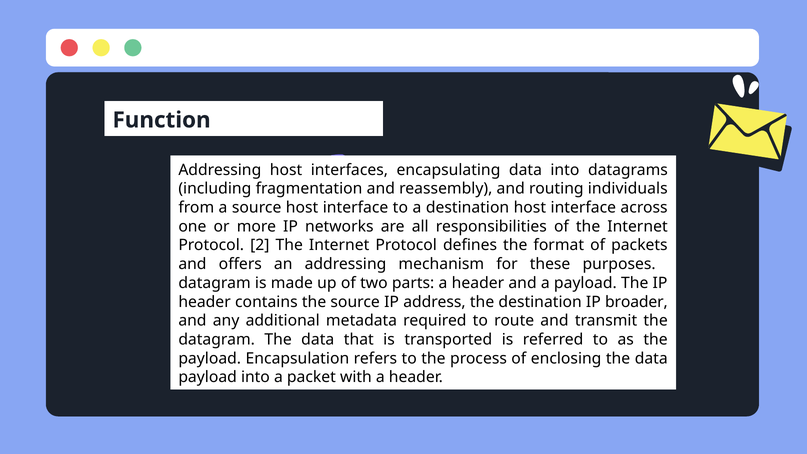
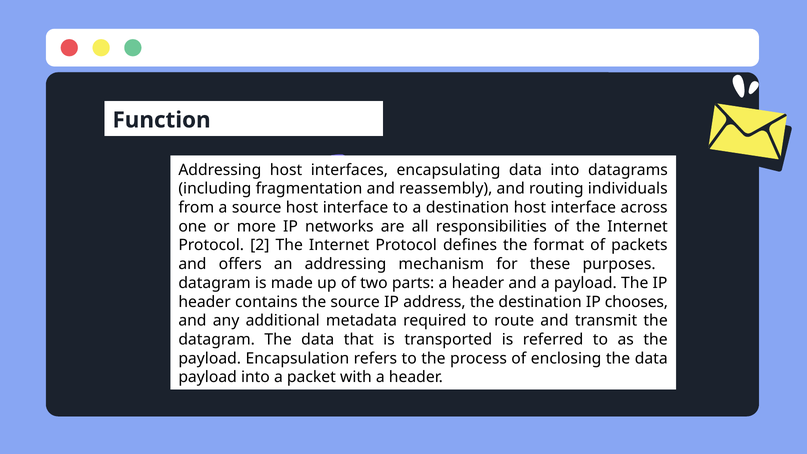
broader: broader -> chooses (636, 302)
